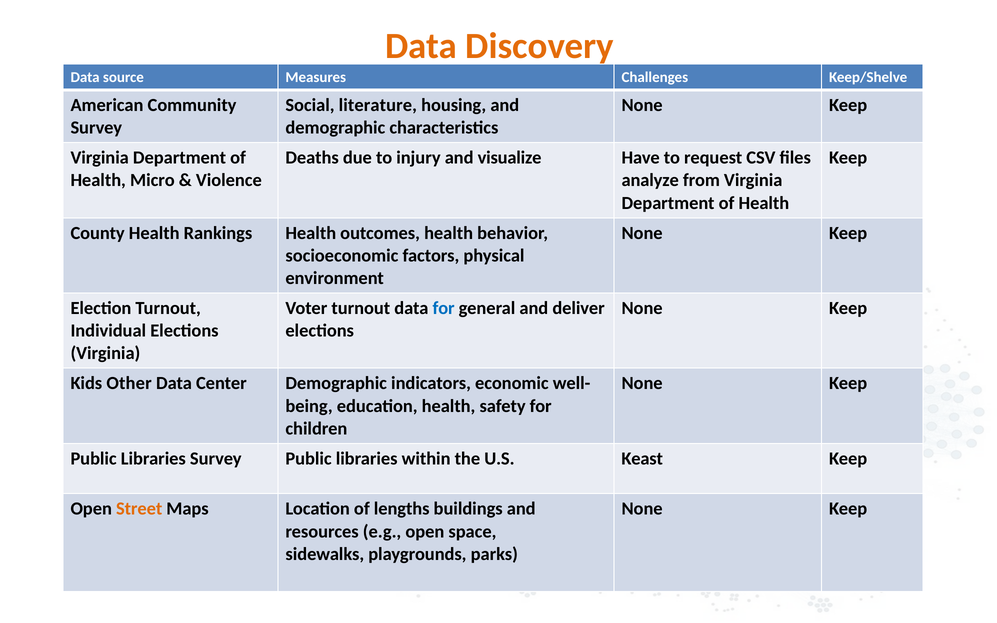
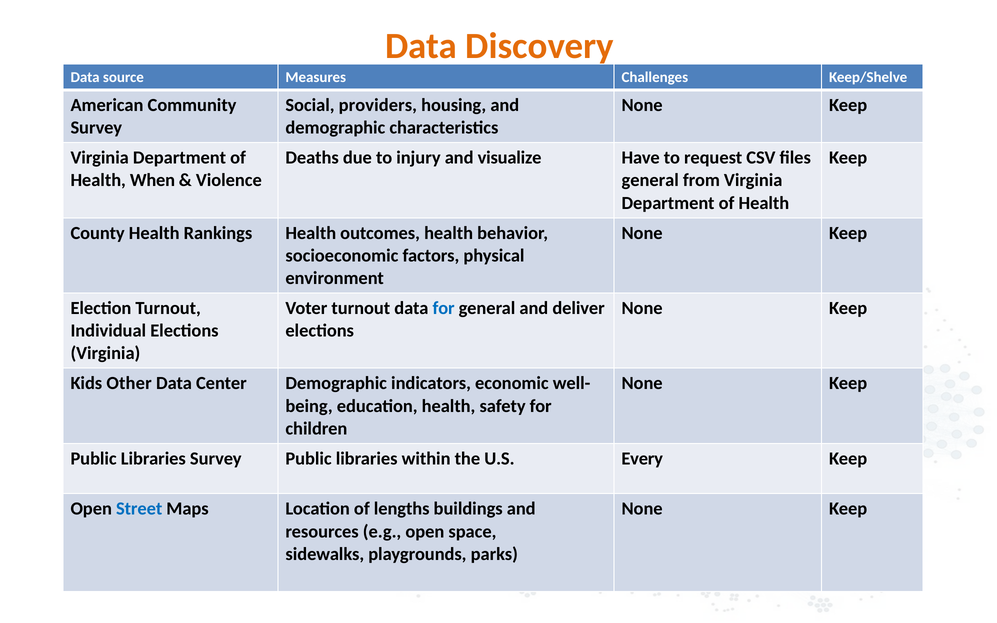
literature: literature -> providers (378, 105)
Micro: Micro -> When (152, 180)
analyze: analyze -> general (650, 180)
Keast: Keast -> Every (642, 459)
Street colour: orange -> blue (139, 509)
